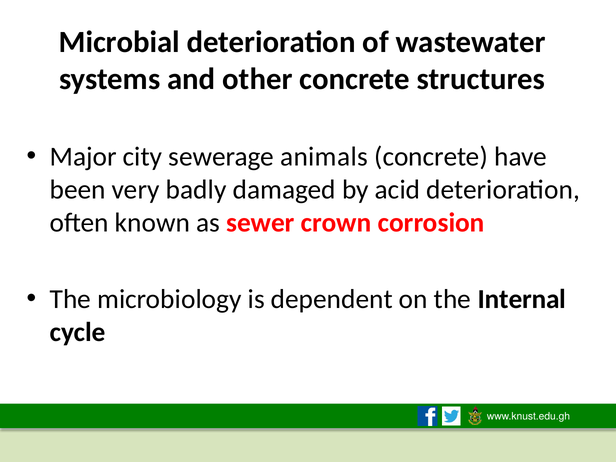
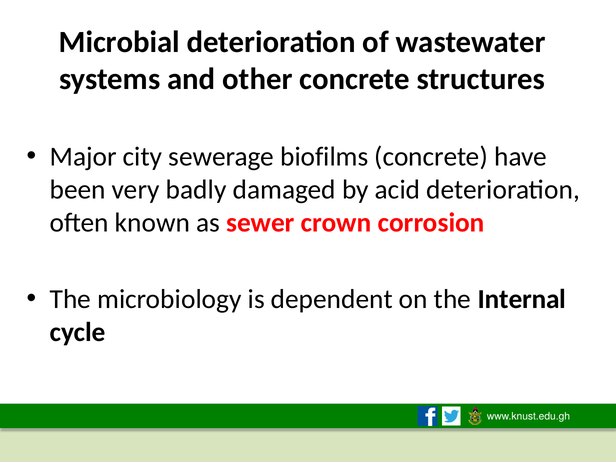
animals: animals -> biofilms (324, 157)
